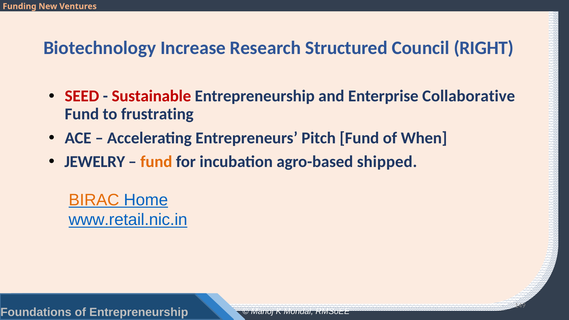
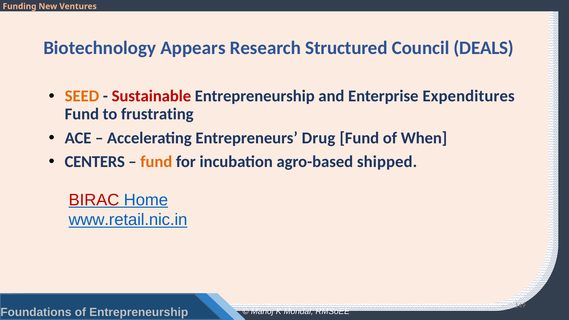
Increase: Increase -> Appears (193, 48)
RIGHT: RIGHT -> DEALS (484, 48)
SEED colour: red -> orange (82, 96)
Collaborative: Collaborative -> Expenditures (469, 96)
Pitch: Pitch -> Drug (319, 138)
JEWELRY: JEWELRY -> CENTERS (95, 162)
BIRAC colour: orange -> red (94, 200)
